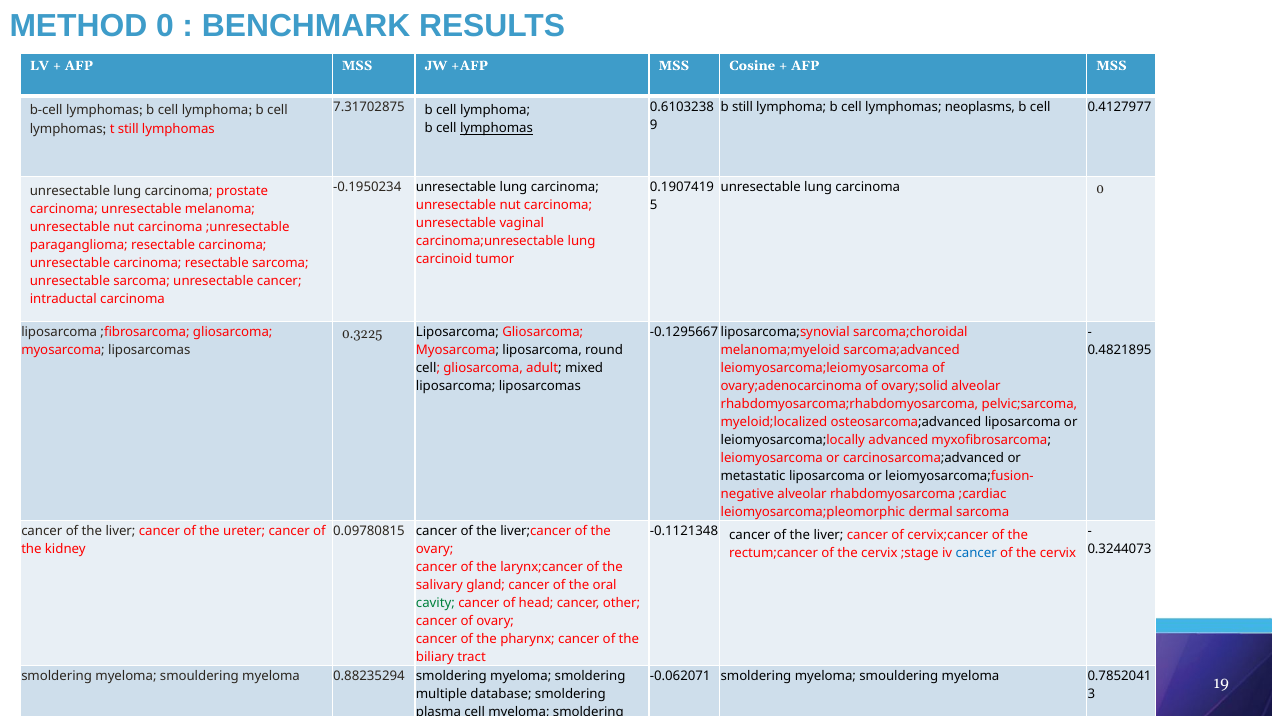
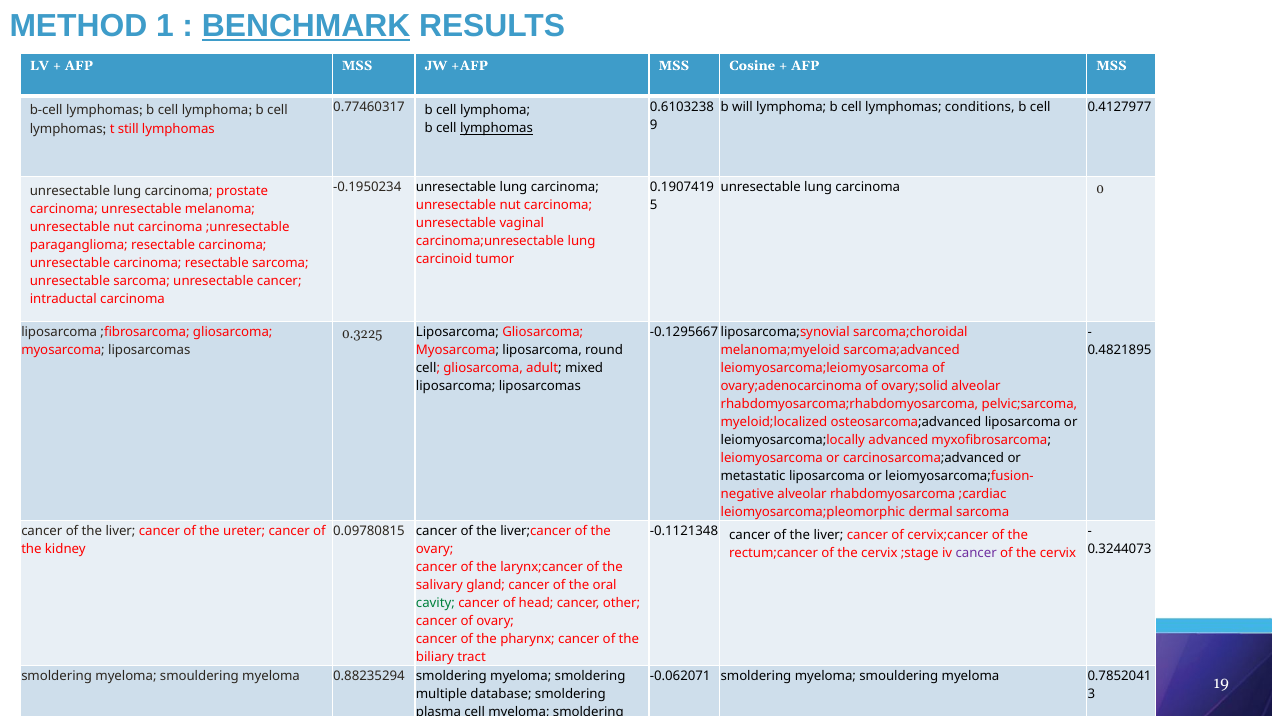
METHOD 0: 0 -> 1 (165, 26)
BENCHMARK underline: none -> present (306, 26)
7.31702875: 7.31702875 -> 0.77460317 (369, 107)
b still: still -> will (742, 107)
neoplasms: neoplasms -> conditions (980, 107)
cancer colour: blue -> purple (976, 553)
